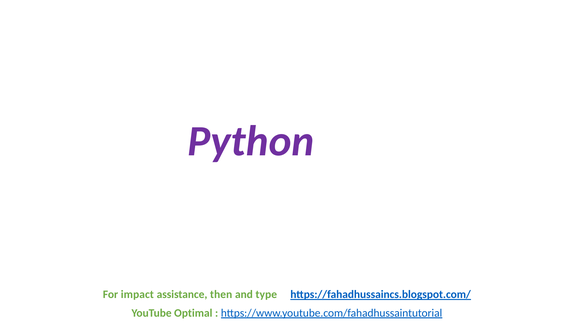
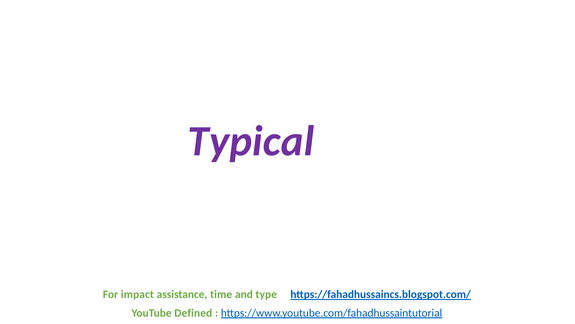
Python: Python -> Typical (251, 141)
then: then -> time (221, 294)
Optimal: Optimal -> Defined (193, 312)
